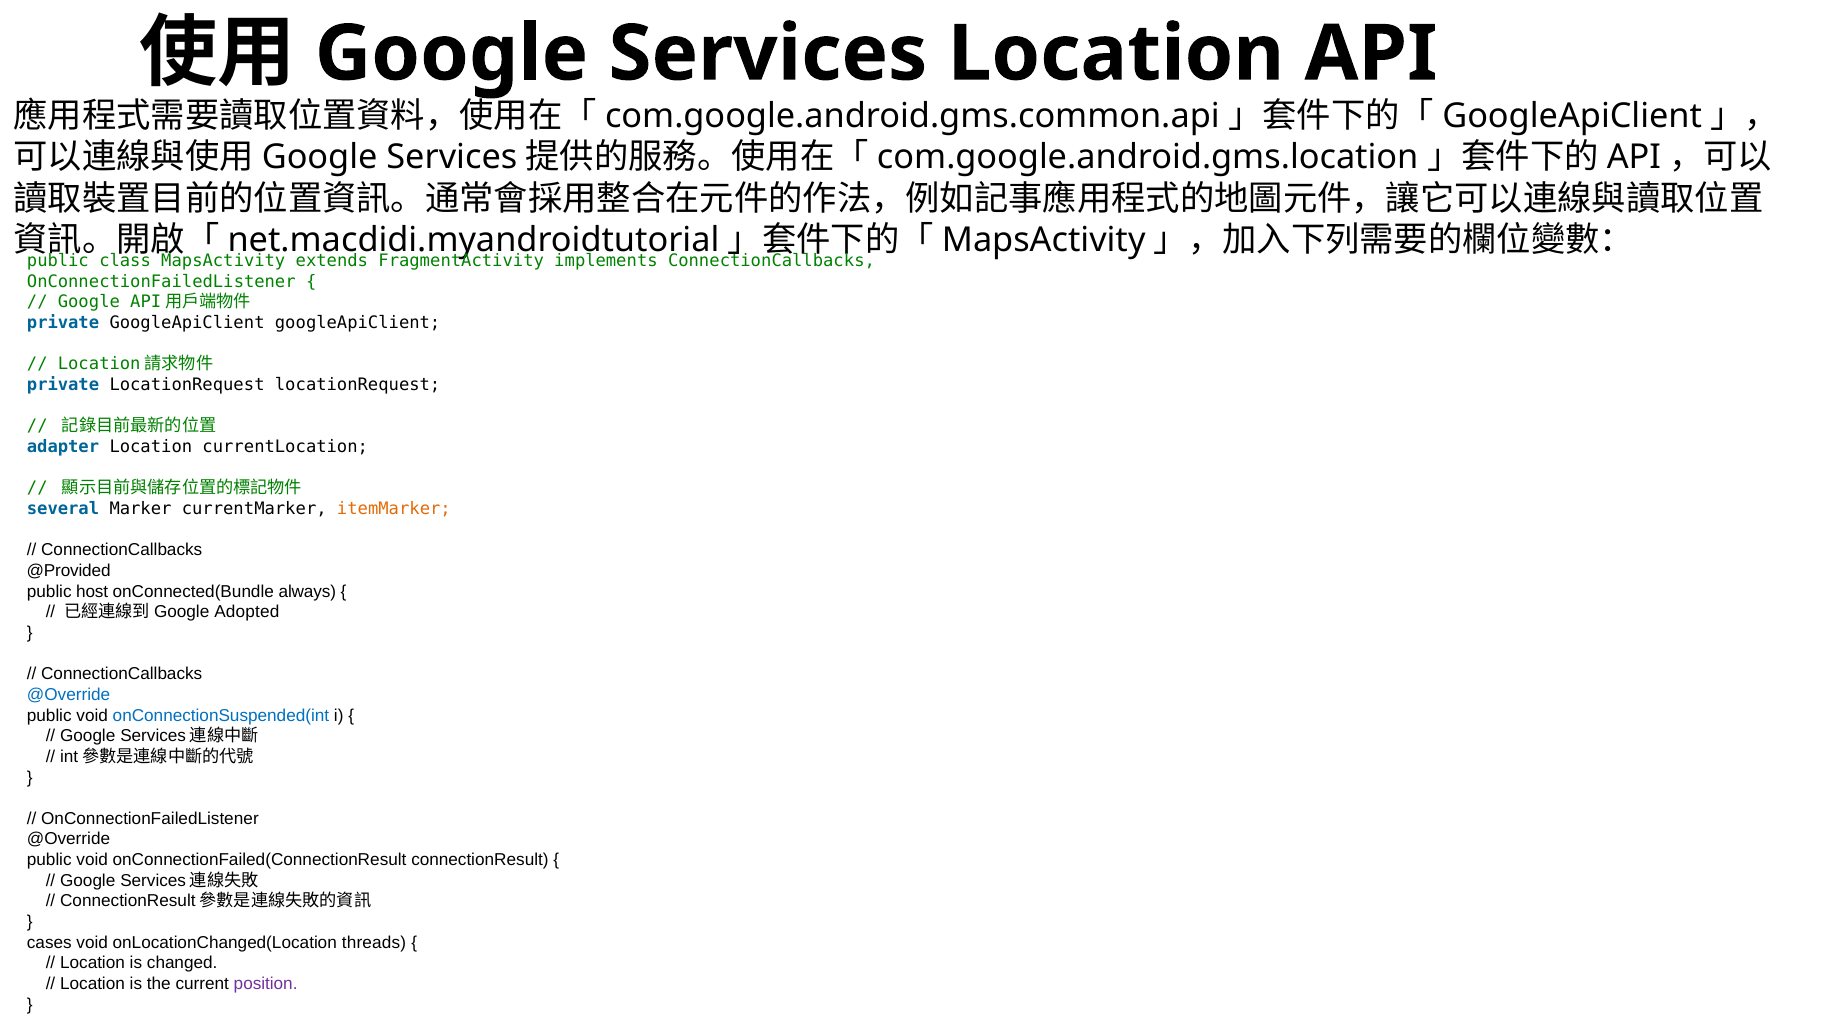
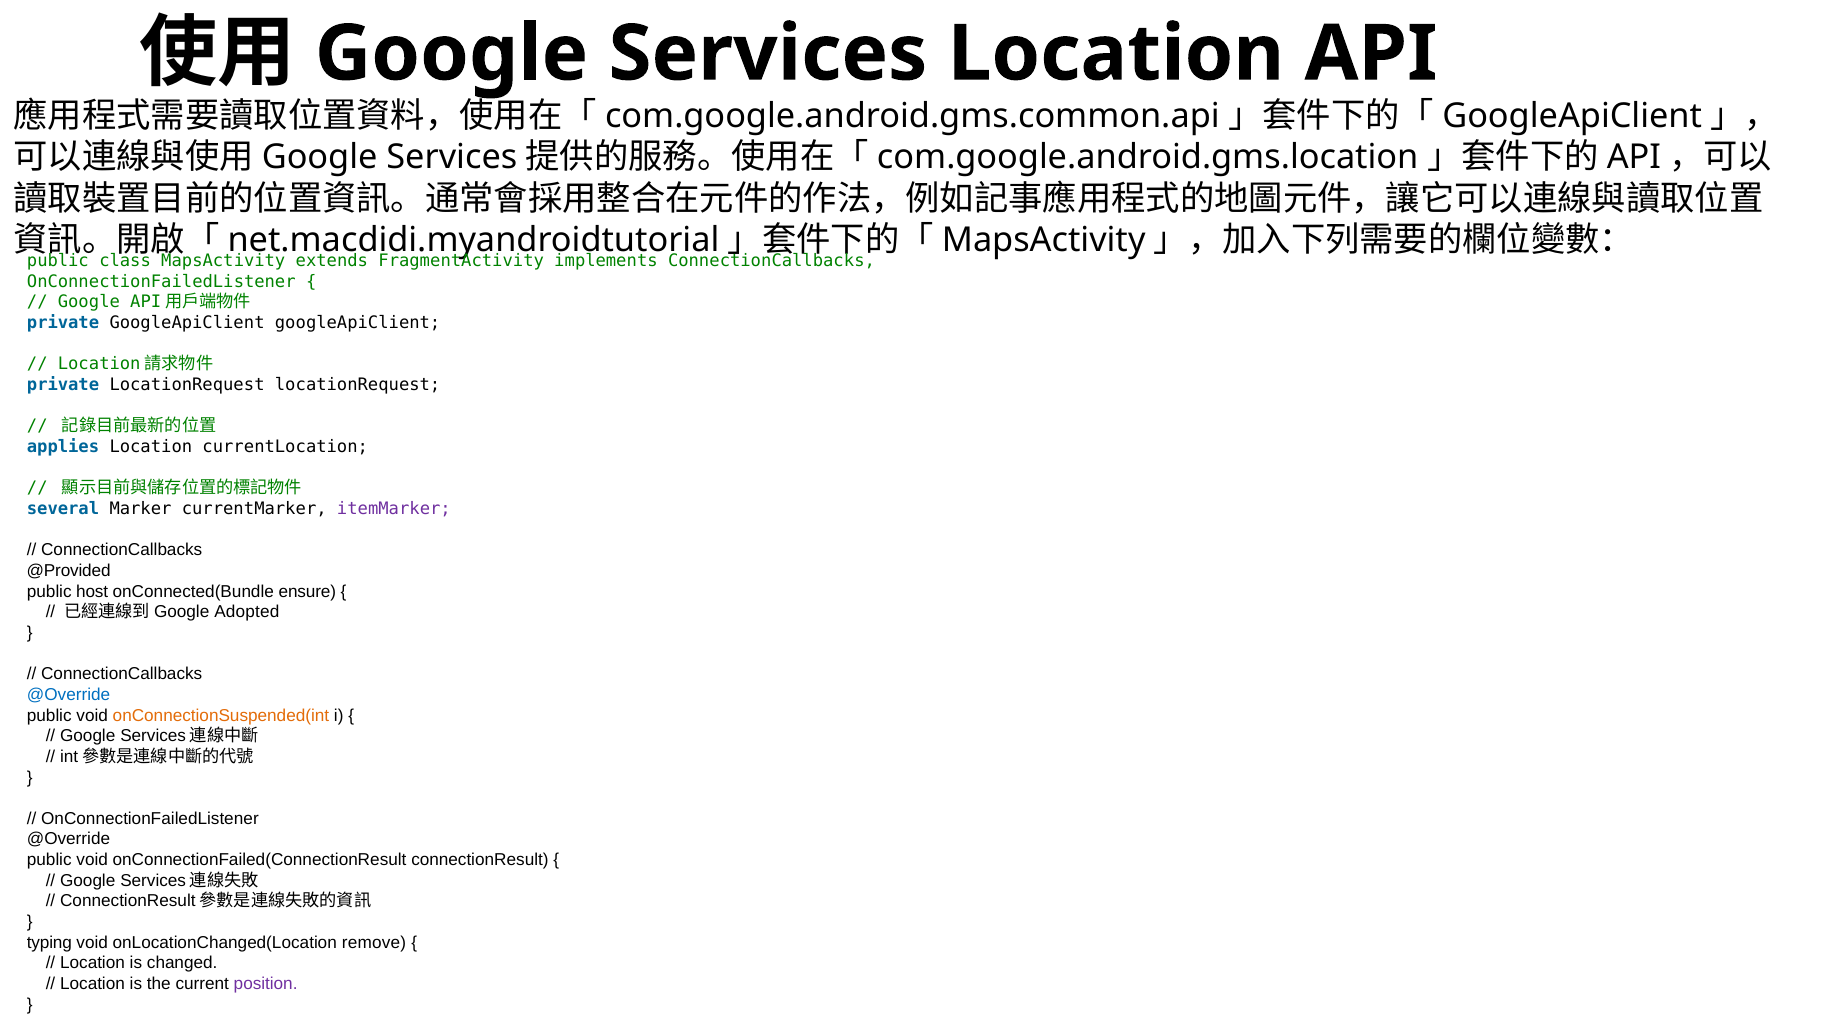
adapter: adapter -> applies (63, 447)
itemMarker colour: orange -> purple (394, 509)
always: always -> ensure (307, 591)
onConnectionSuspended(int colour: blue -> orange (221, 715)
cases: cases -> typing (49, 942)
threads: threads -> remove (374, 942)
